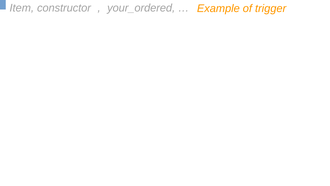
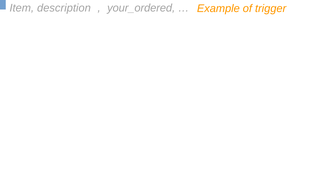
constructor: constructor -> description (64, 8)
